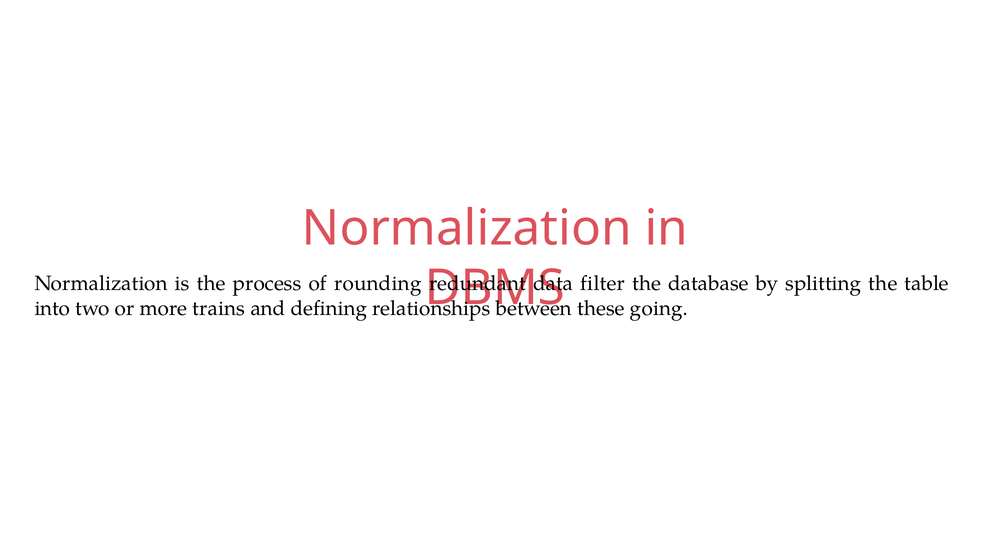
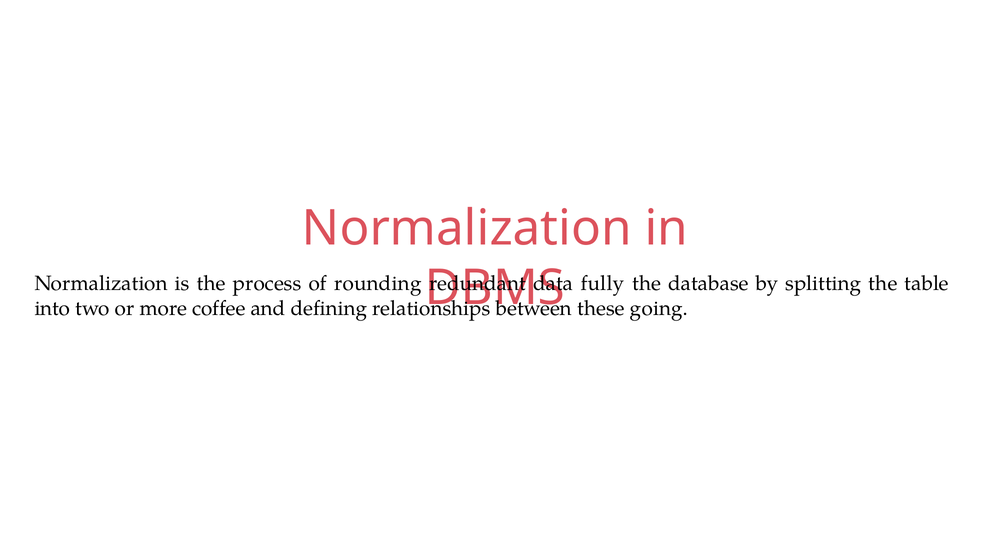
filter: filter -> fully (603, 284)
trains: trains -> coffee (219, 308)
